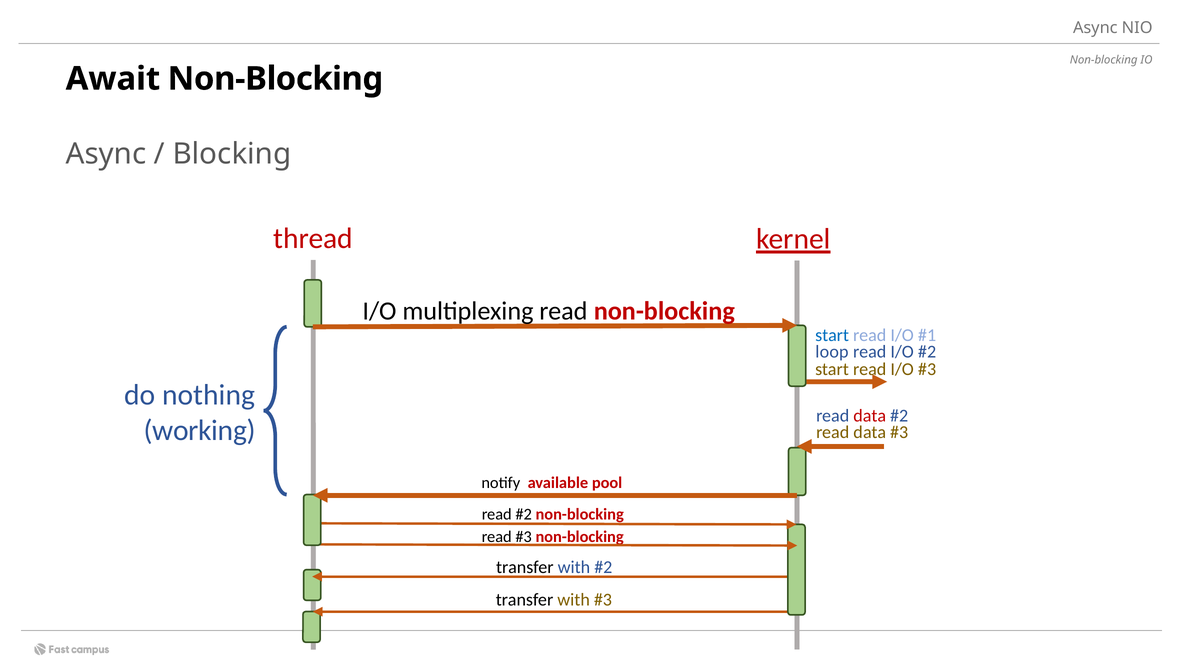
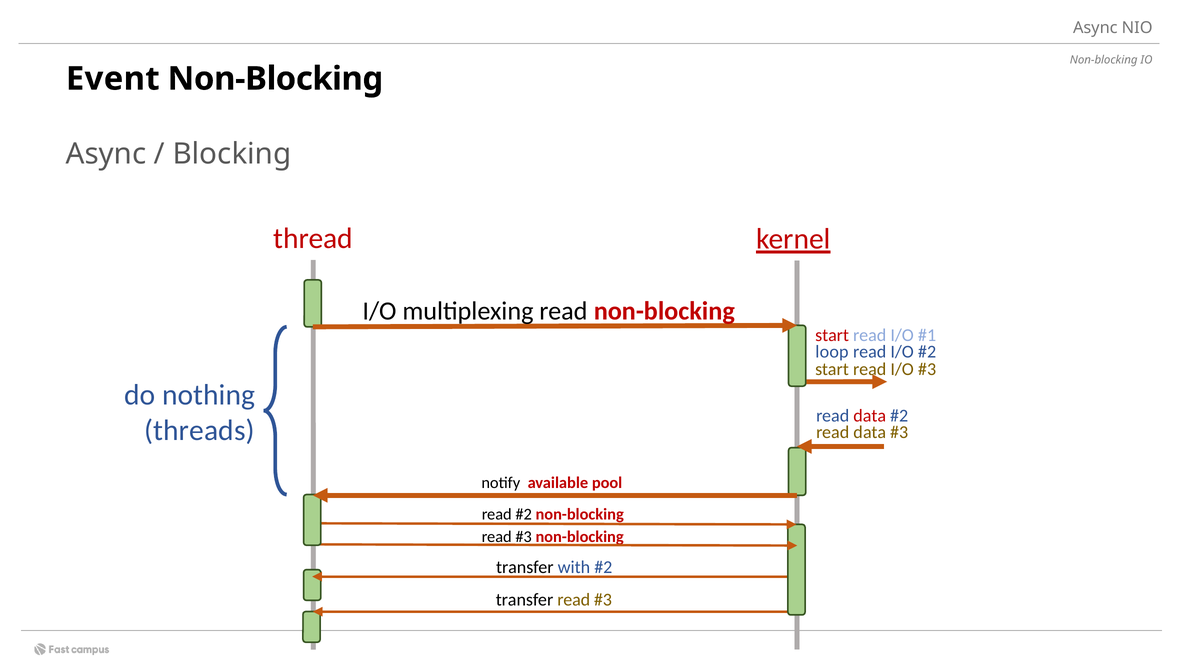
Await: Await -> Event (113, 79)
start colour: blue -> red (832, 336)
working: working -> threads (199, 431)
with: with -> read (574, 600)
